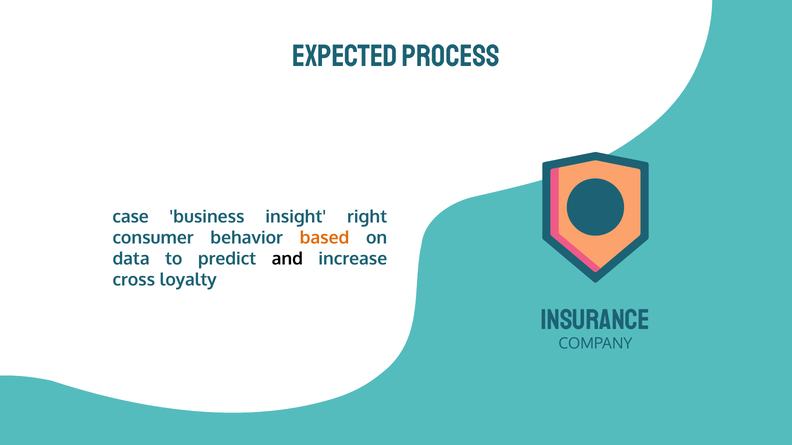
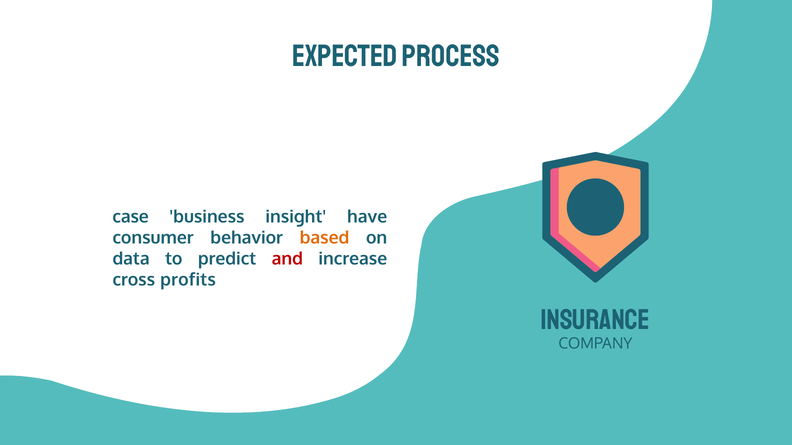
right: right -> have (367, 217)
and colour: black -> red (287, 259)
loyalty: loyalty -> profits (188, 280)
